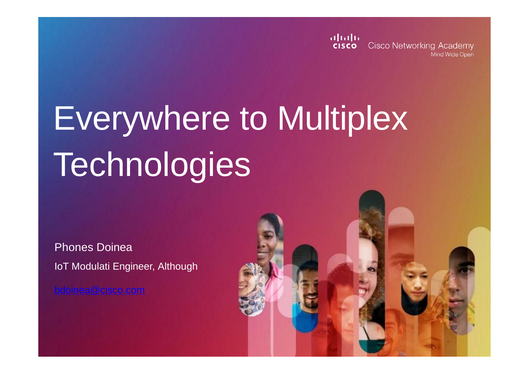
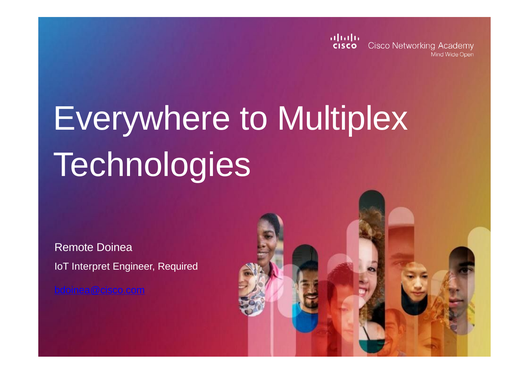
Phones: Phones -> Remote (74, 247)
Modulati: Modulati -> Interpret (91, 266)
Although: Although -> Required (178, 266)
